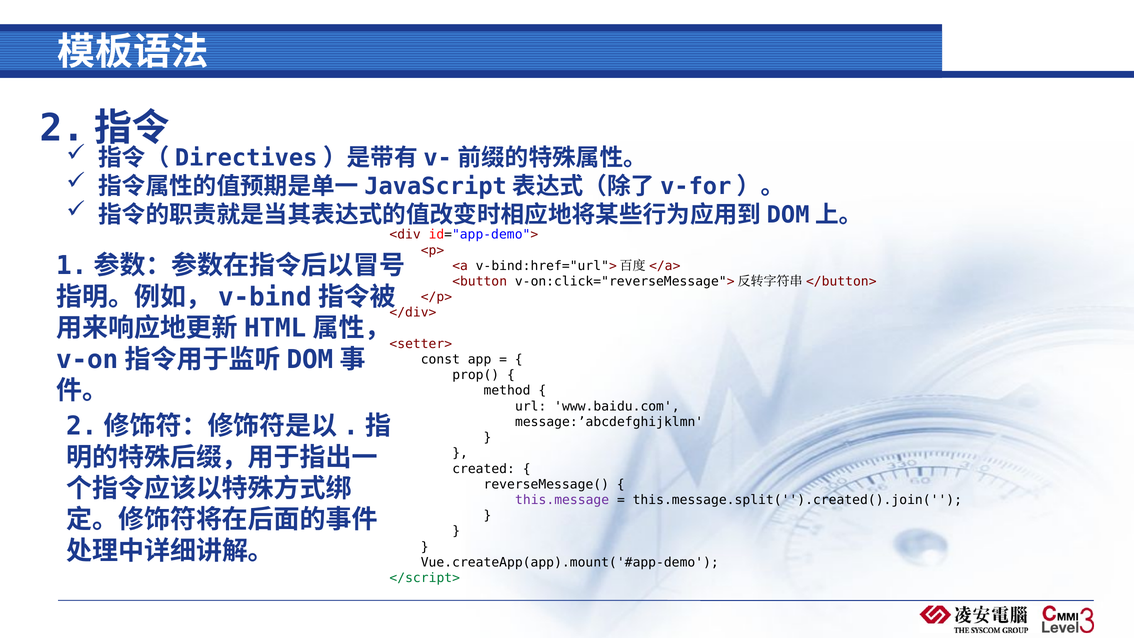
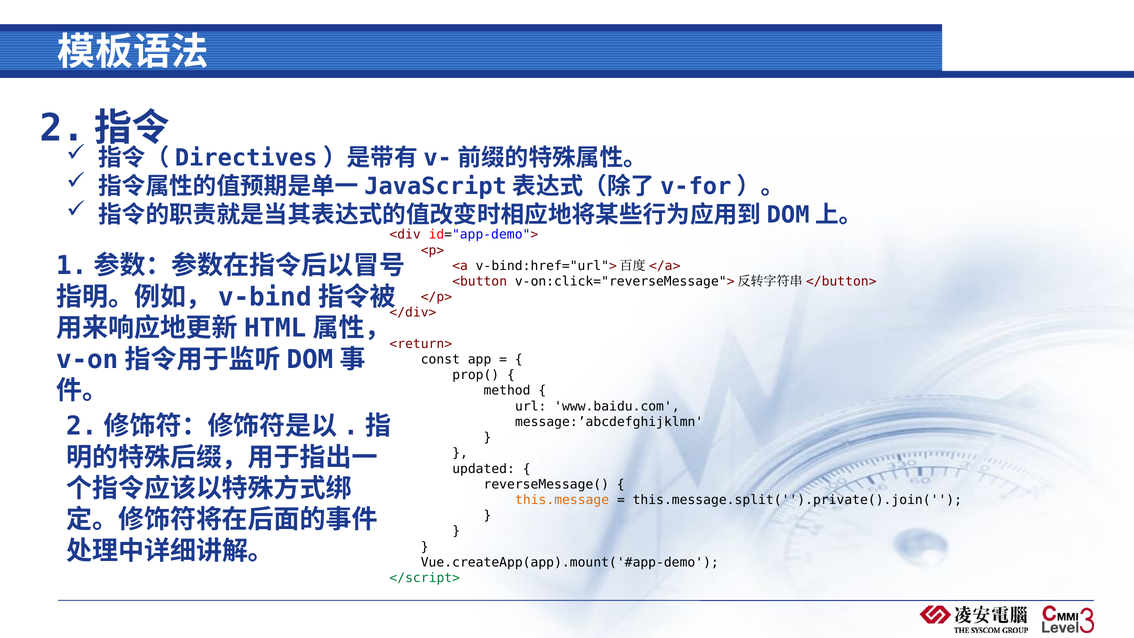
<setter>: <setter> -> <return> (421, 344)
created: created -> updated (484, 469)
this.message colour: purple -> orange (562, 500)
this.message.split('').created().join(: this.message.split('').created().join( -> this.message.split('').private().join( (797, 500)
